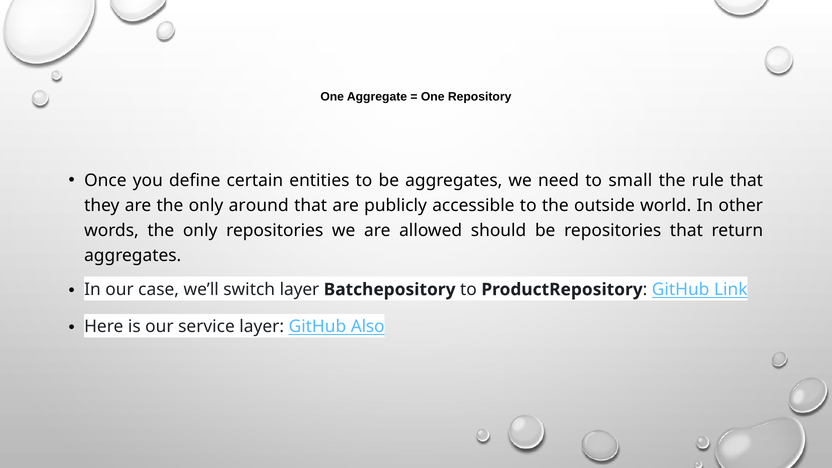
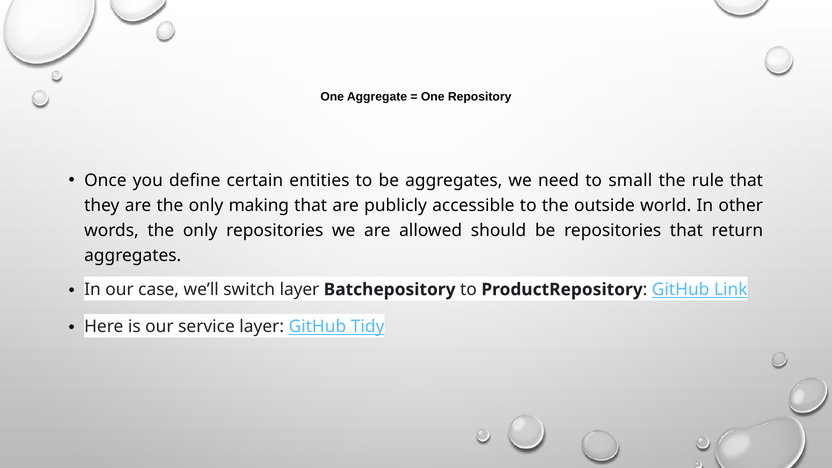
around: around -> making (259, 205)
Also: Also -> Tidy (368, 327)
